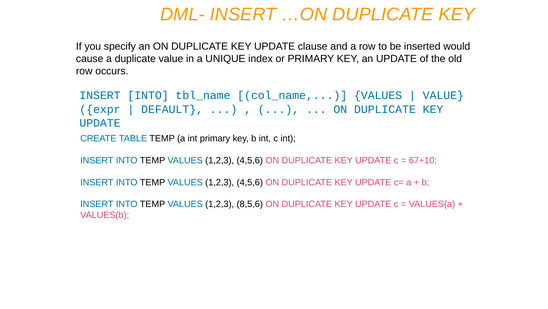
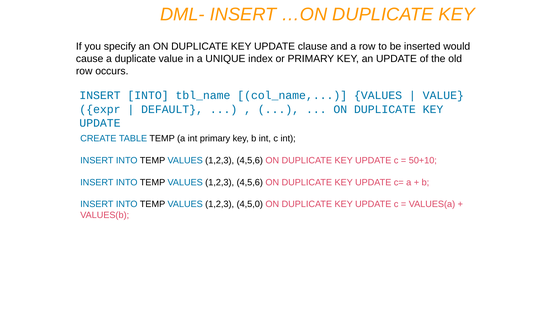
67+10: 67+10 -> 50+10 (423, 160)
8,5,6: 8,5,6 -> 4,5,0 (250, 204)
